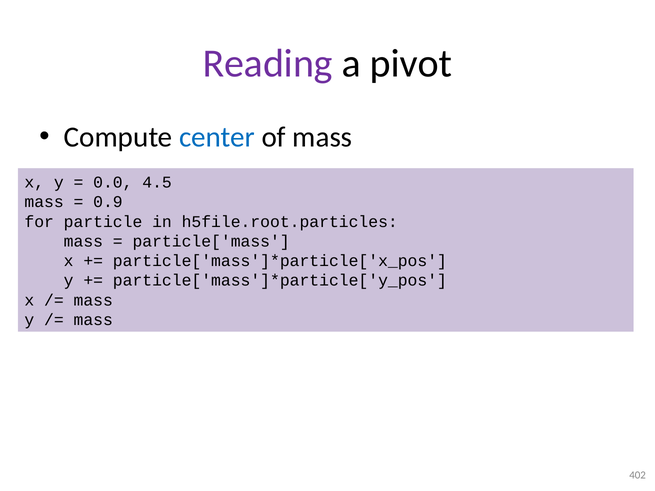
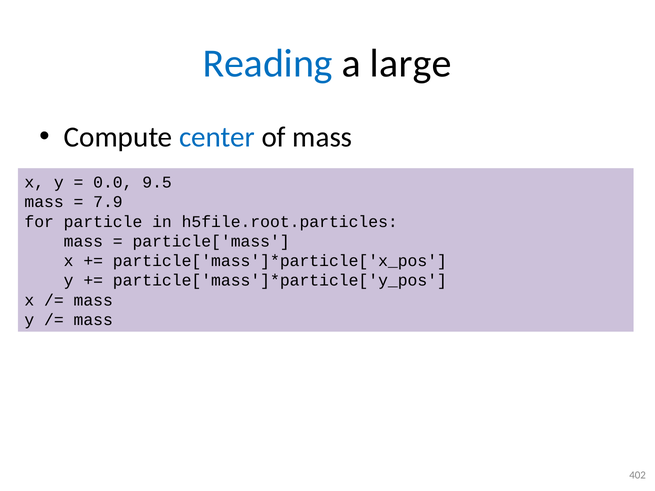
Reading colour: purple -> blue (268, 63)
pivot: pivot -> large (411, 63)
4.5: 4.5 -> 9.5 (157, 182)
0.9: 0.9 -> 7.9 (108, 202)
